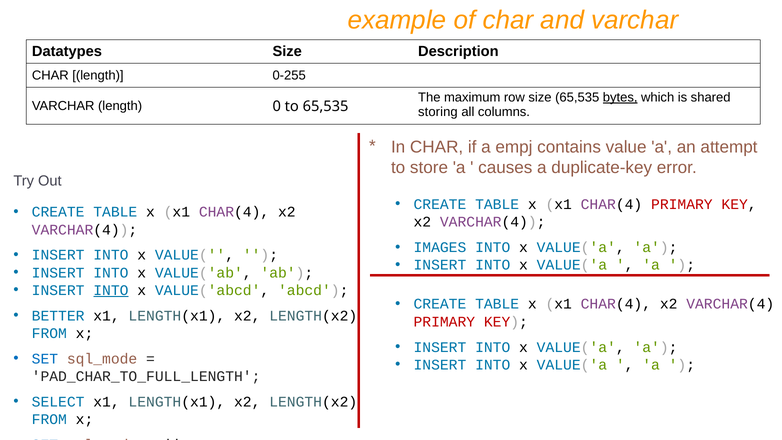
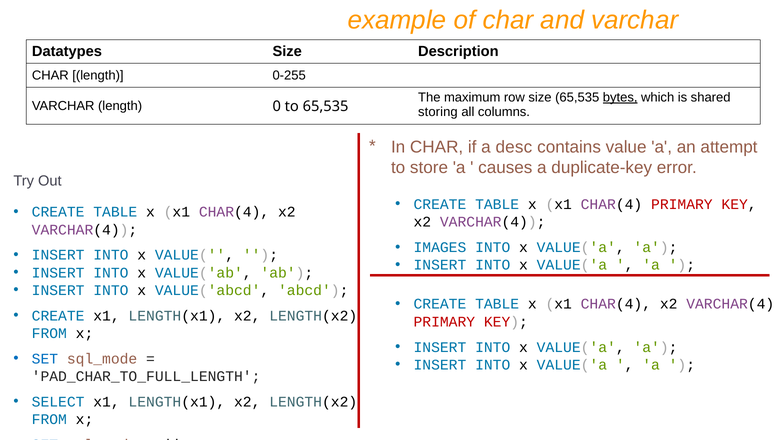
empj: empj -> desc (514, 147)
INTO underline: present -> none (111, 290)
BETTER: BETTER -> CREATE (58, 316)
